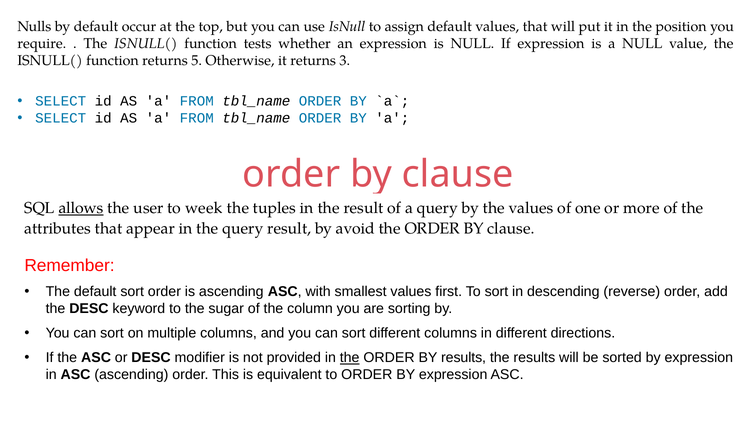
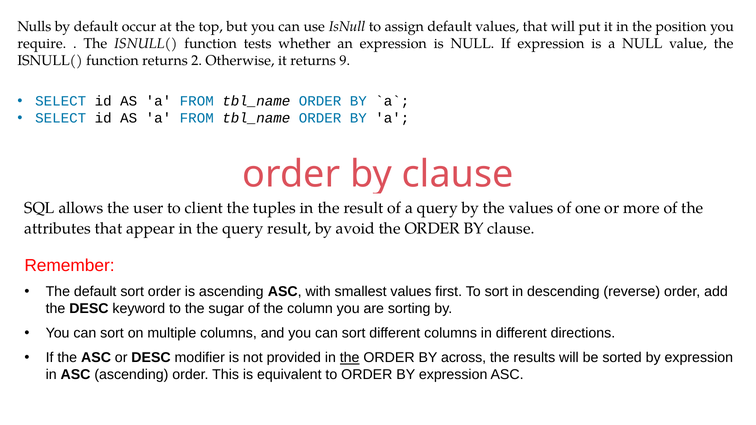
5: 5 -> 2 (197, 60)
3: 3 -> 9 (345, 60)
allows underline: present -> none (81, 208)
week: week -> client (204, 208)
BY results: results -> across (464, 358)
